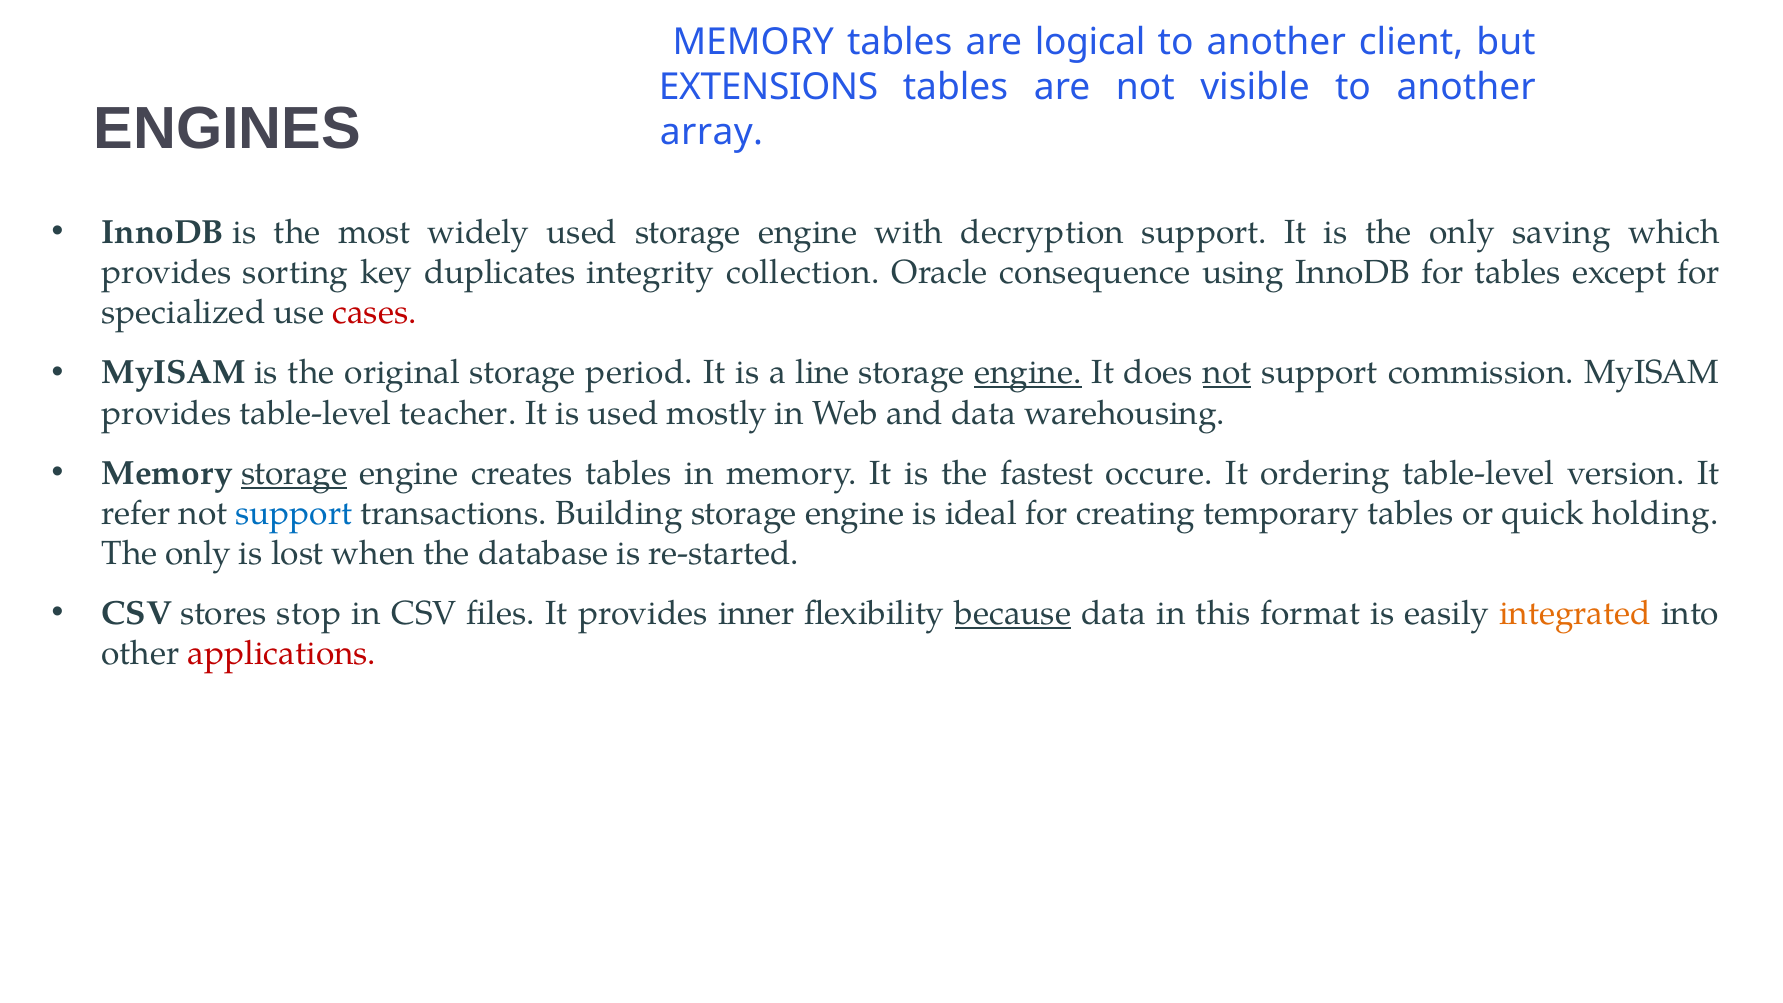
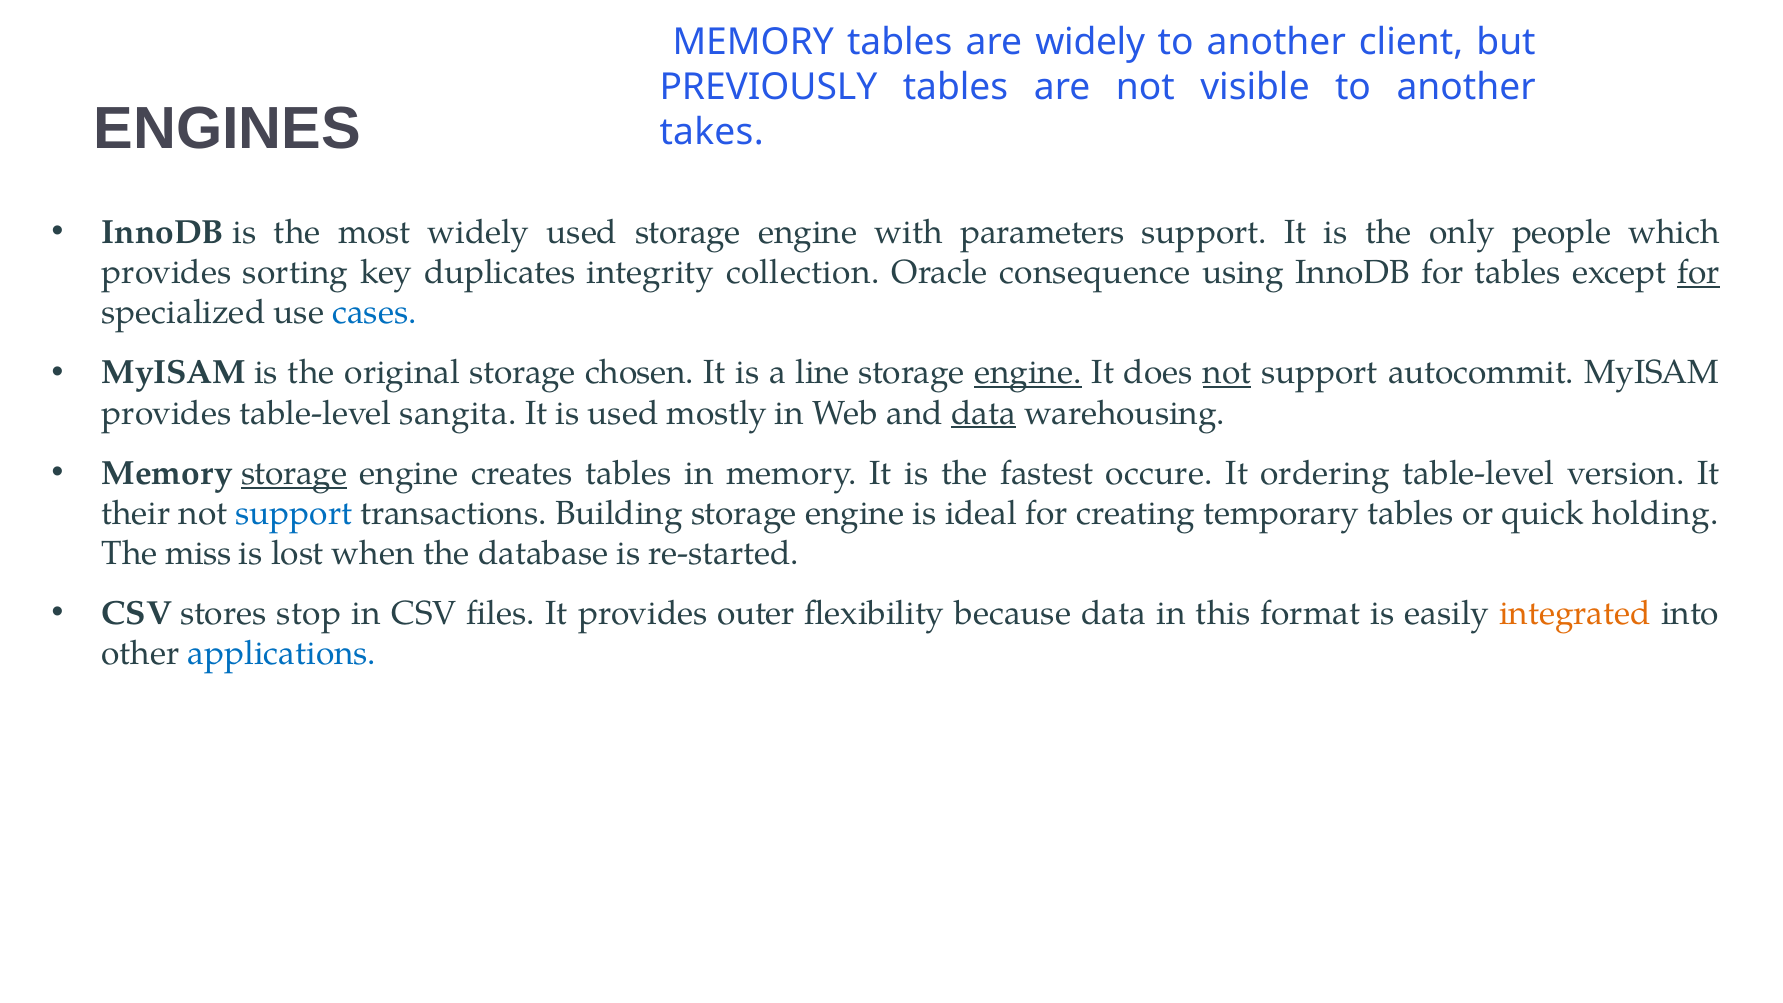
are logical: logical -> widely (1090, 43)
EXTENSIONS: EXTENSIONS -> PREVIOUSLY (768, 87)
array: array -> takes (712, 132)
decryption: decryption -> parameters (1043, 232)
saving: saving -> people (1562, 232)
for underline: none -> present (1698, 273)
cases colour: red -> blue (375, 313)
period: period -> chosen (640, 373)
commission: commission -> autocommit (1481, 373)
teacher: teacher -> sangita (458, 413)
data underline: none -> present (984, 413)
refer: refer -> their (136, 513)
only: only -> miss (198, 553)
inner: inner -> outer (756, 614)
because underline: present -> none (1013, 614)
applications colour: red -> blue (282, 654)
